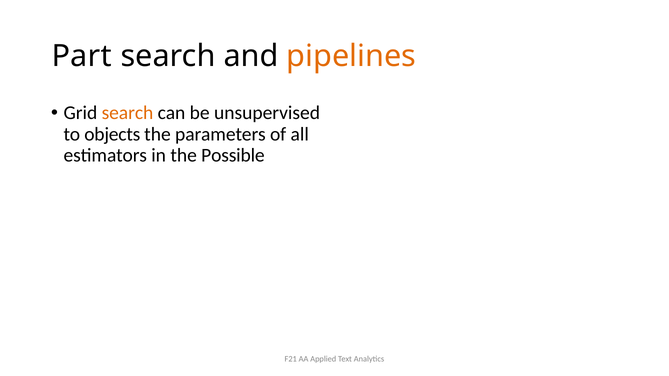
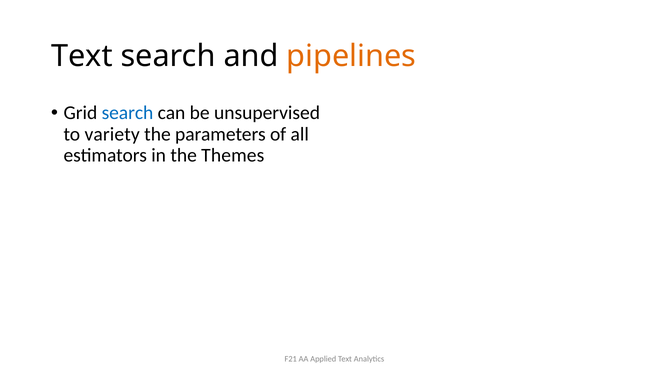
Part: Part -> Text (82, 56)
search colour: orange -> blue (127, 113)
objects: objects -> variety (112, 134)
Possible: Possible -> Themes (233, 155)
